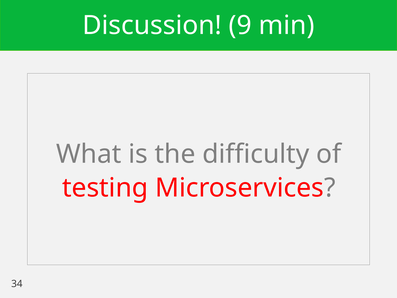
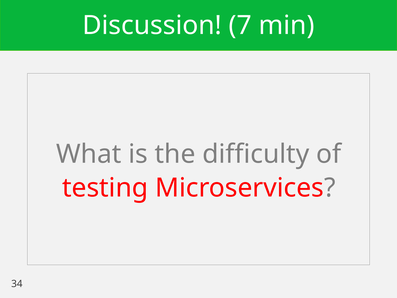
9: 9 -> 7 (240, 25)
